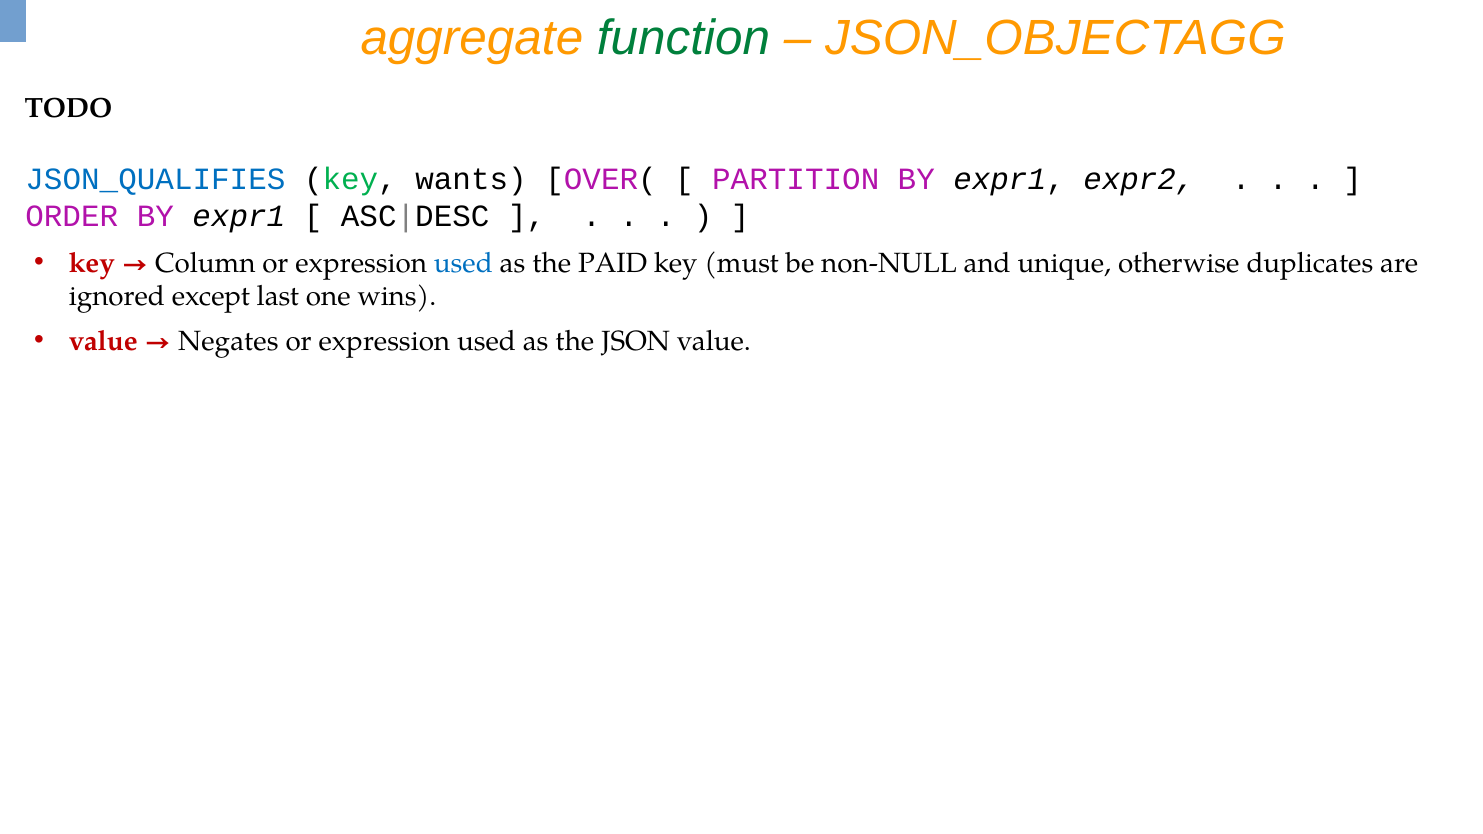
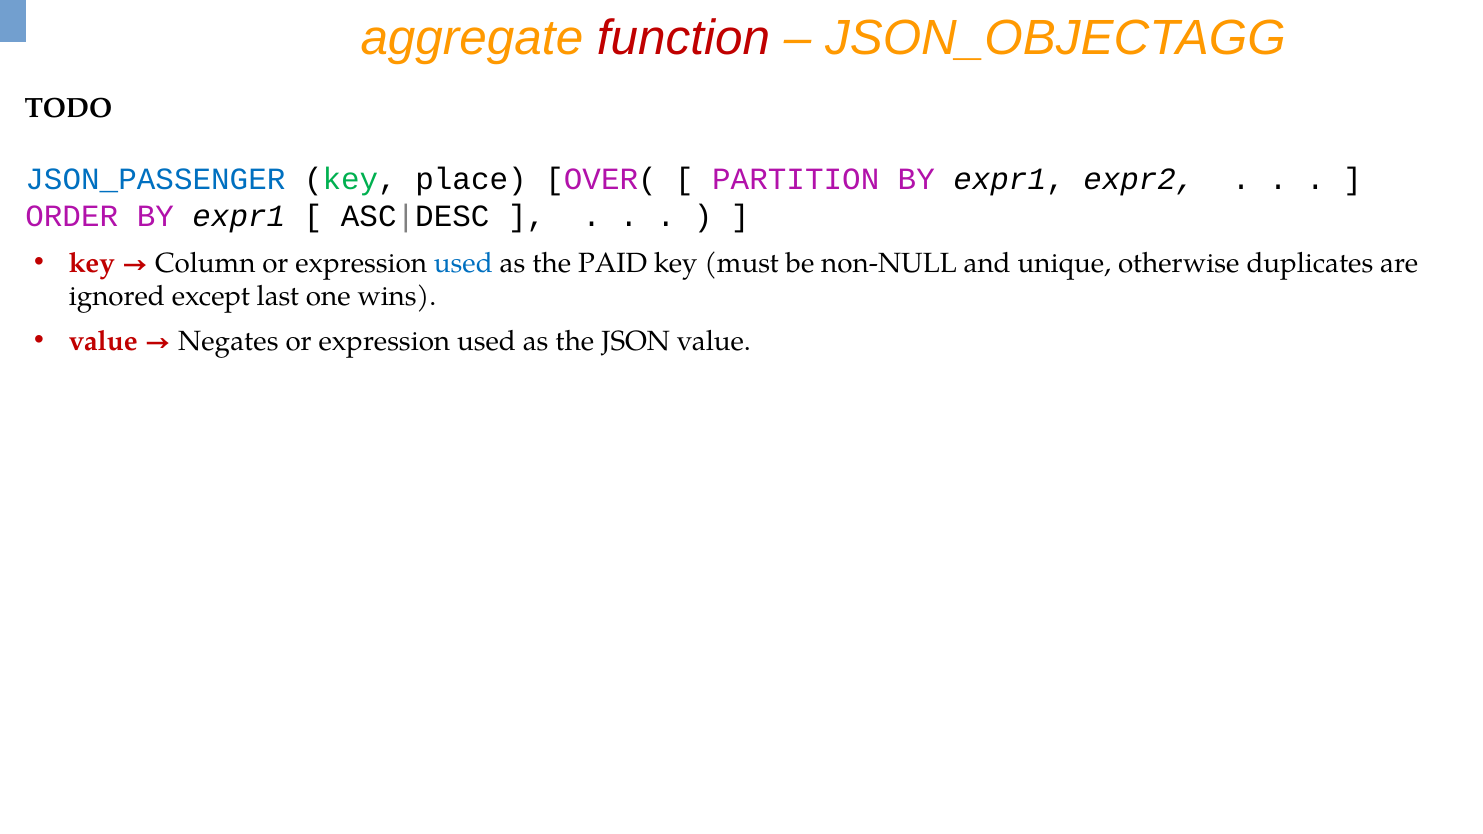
function colour: green -> red (684, 39)
JSON_QUALIFIES: JSON_QUALIFIES -> JSON_PASSENGER (155, 179)
wants: wants -> place (471, 179)
